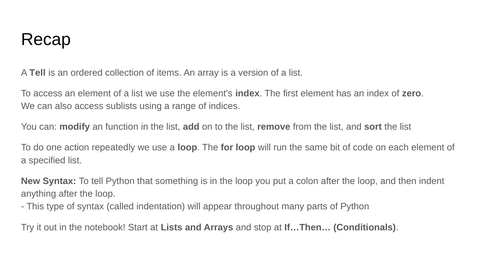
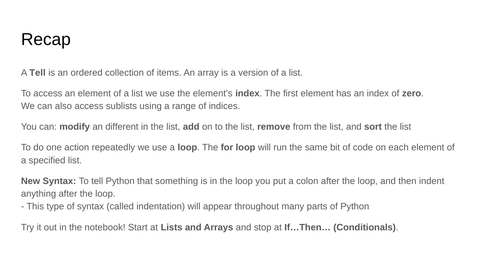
function: function -> different (122, 127)
